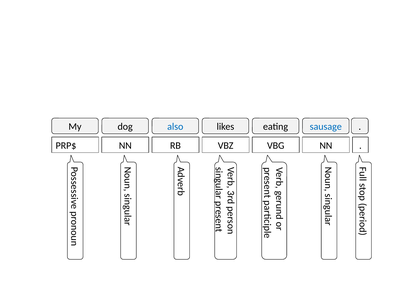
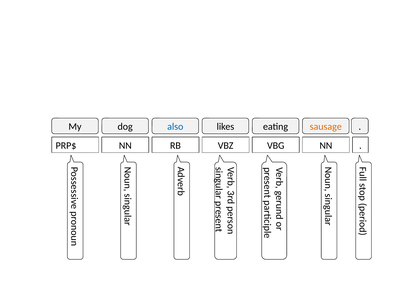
sausage colour: blue -> orange (326, 126)
